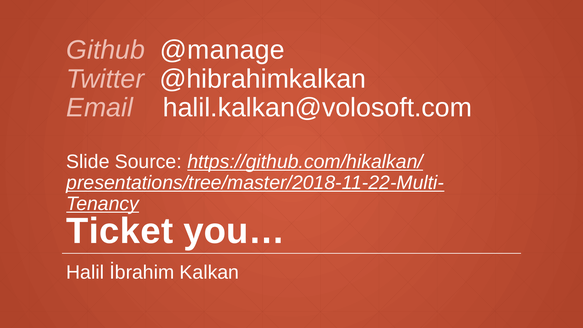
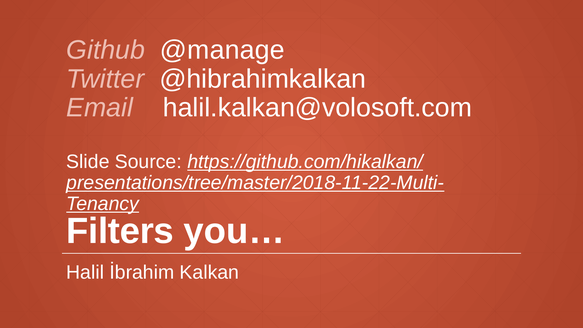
Ticket: Ticket -> Filters (120, 231)
